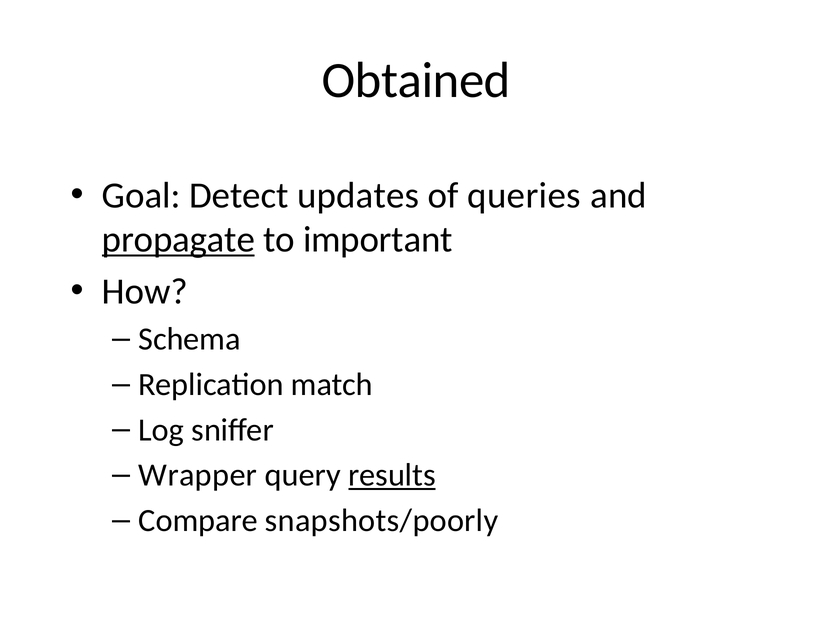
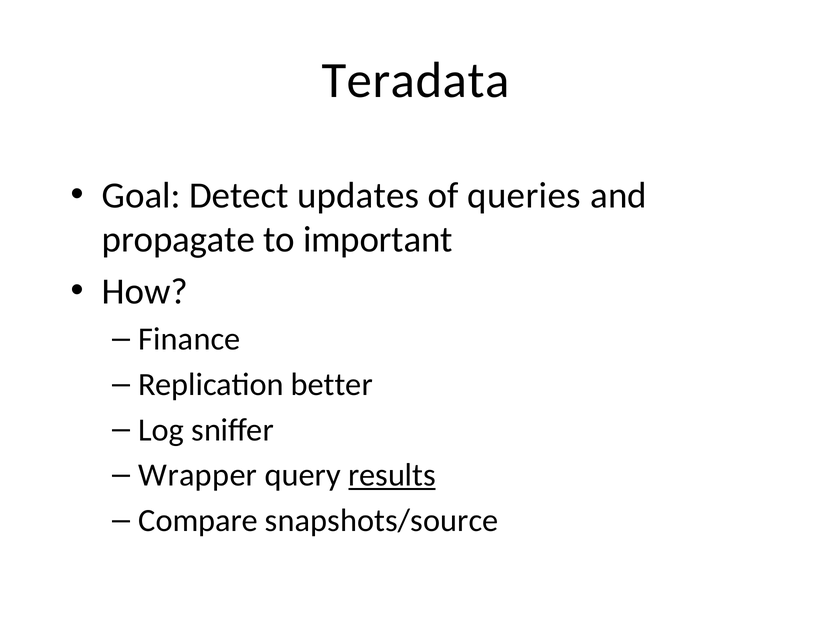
Obtained: Obtained -> Teradata (416, 81)
propagate underline: present -> none (178, 240)
Schema: Schema -> Finance (189, 339)
match: match -> better (332, 385)
snapshots/poorly: snapshots/poorly -> snapshots/source (382, 521)
